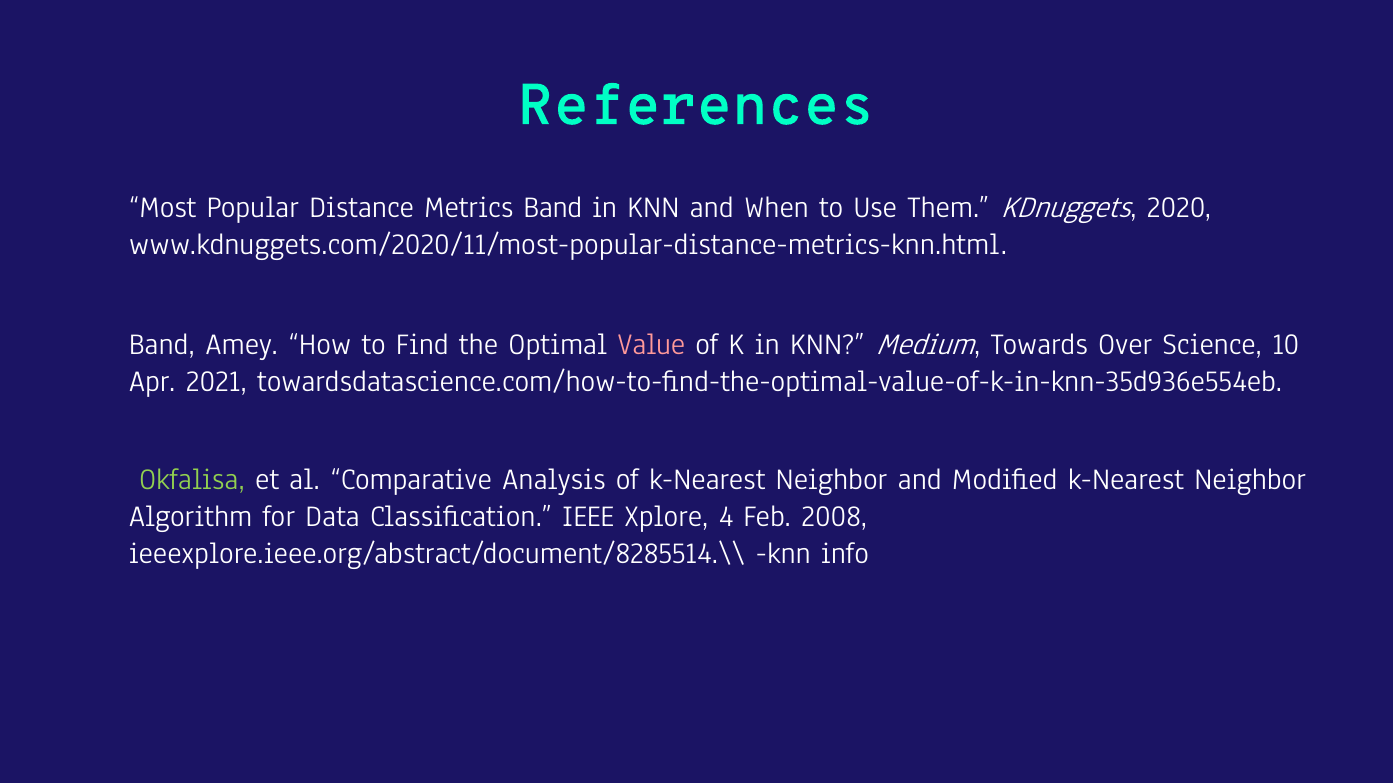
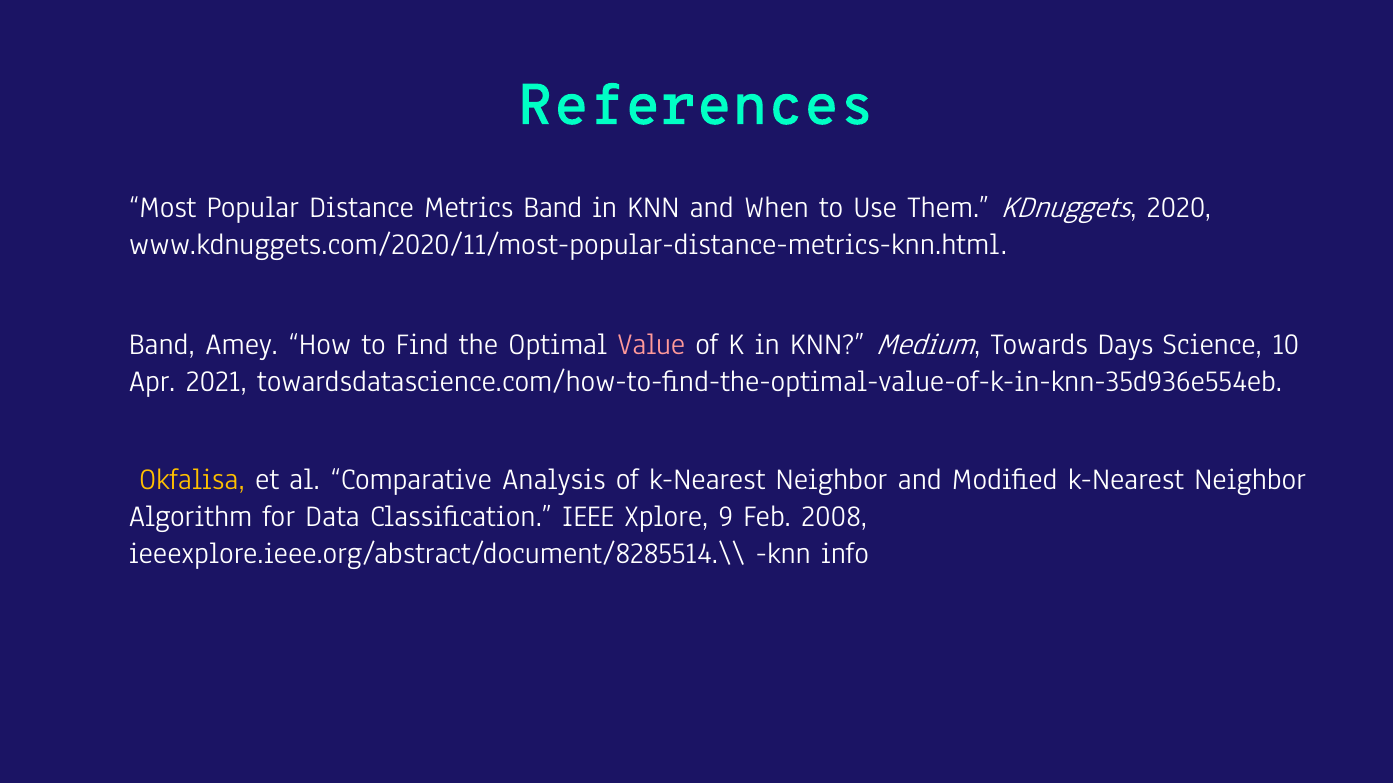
Over: Over -> Days (1125, 345)
Okfalisa colour: light green -> yellow (192, 479)
4: 4 -> 9 (726, 517)
